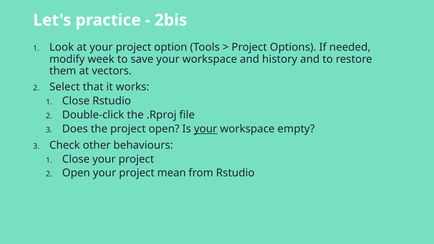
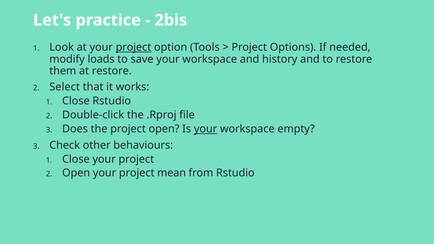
project underline: none -> present (133, 47)
week: week -> loads (101, 59)
at vectors: vectors -> restore (112, 71)
